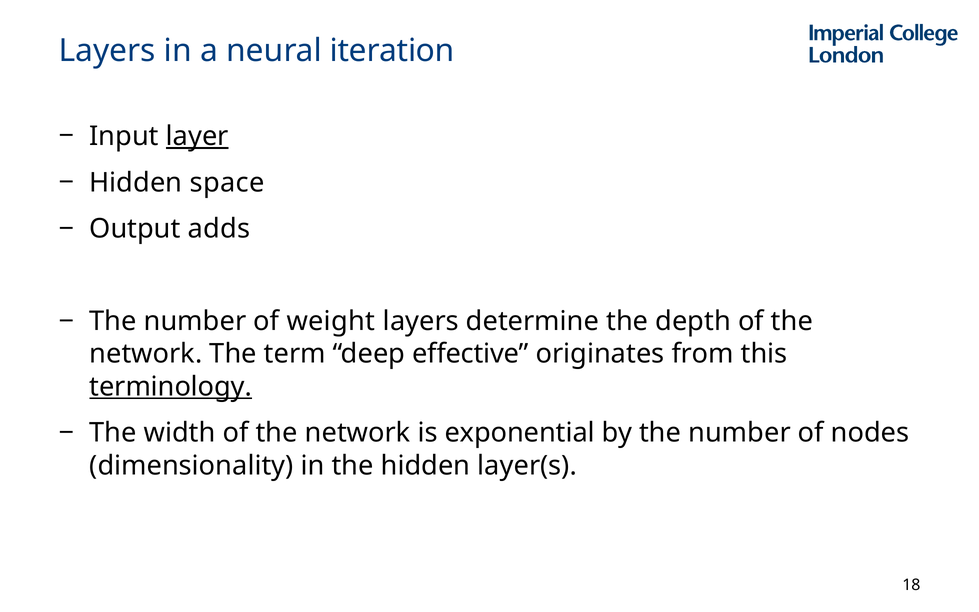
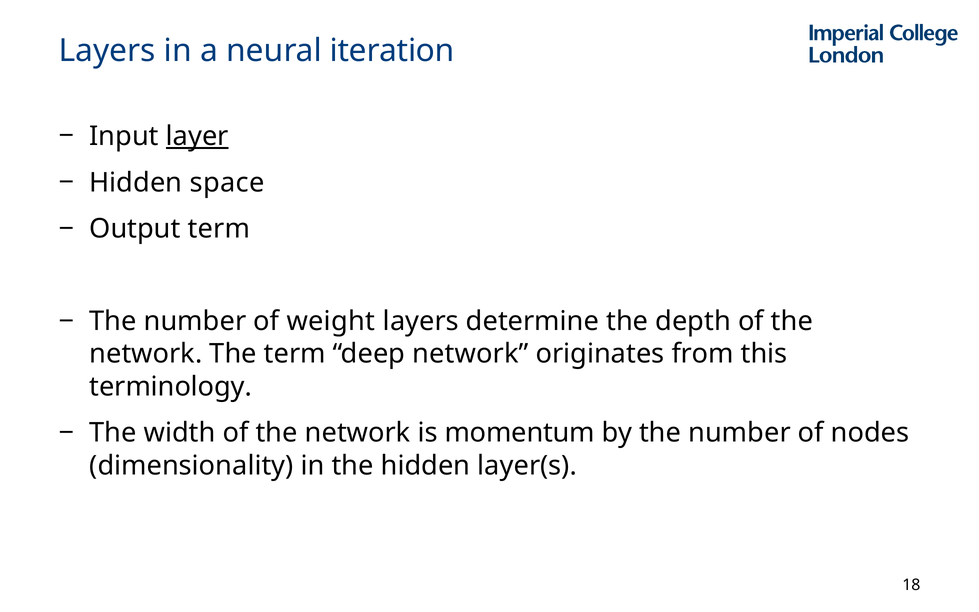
Output adds: adds -> term (219, 229)
deep effective: effective -> network (470, 354)
terminology underline: present -> none (171, 387)
exponential: exponential -> momentum (520, 433)
